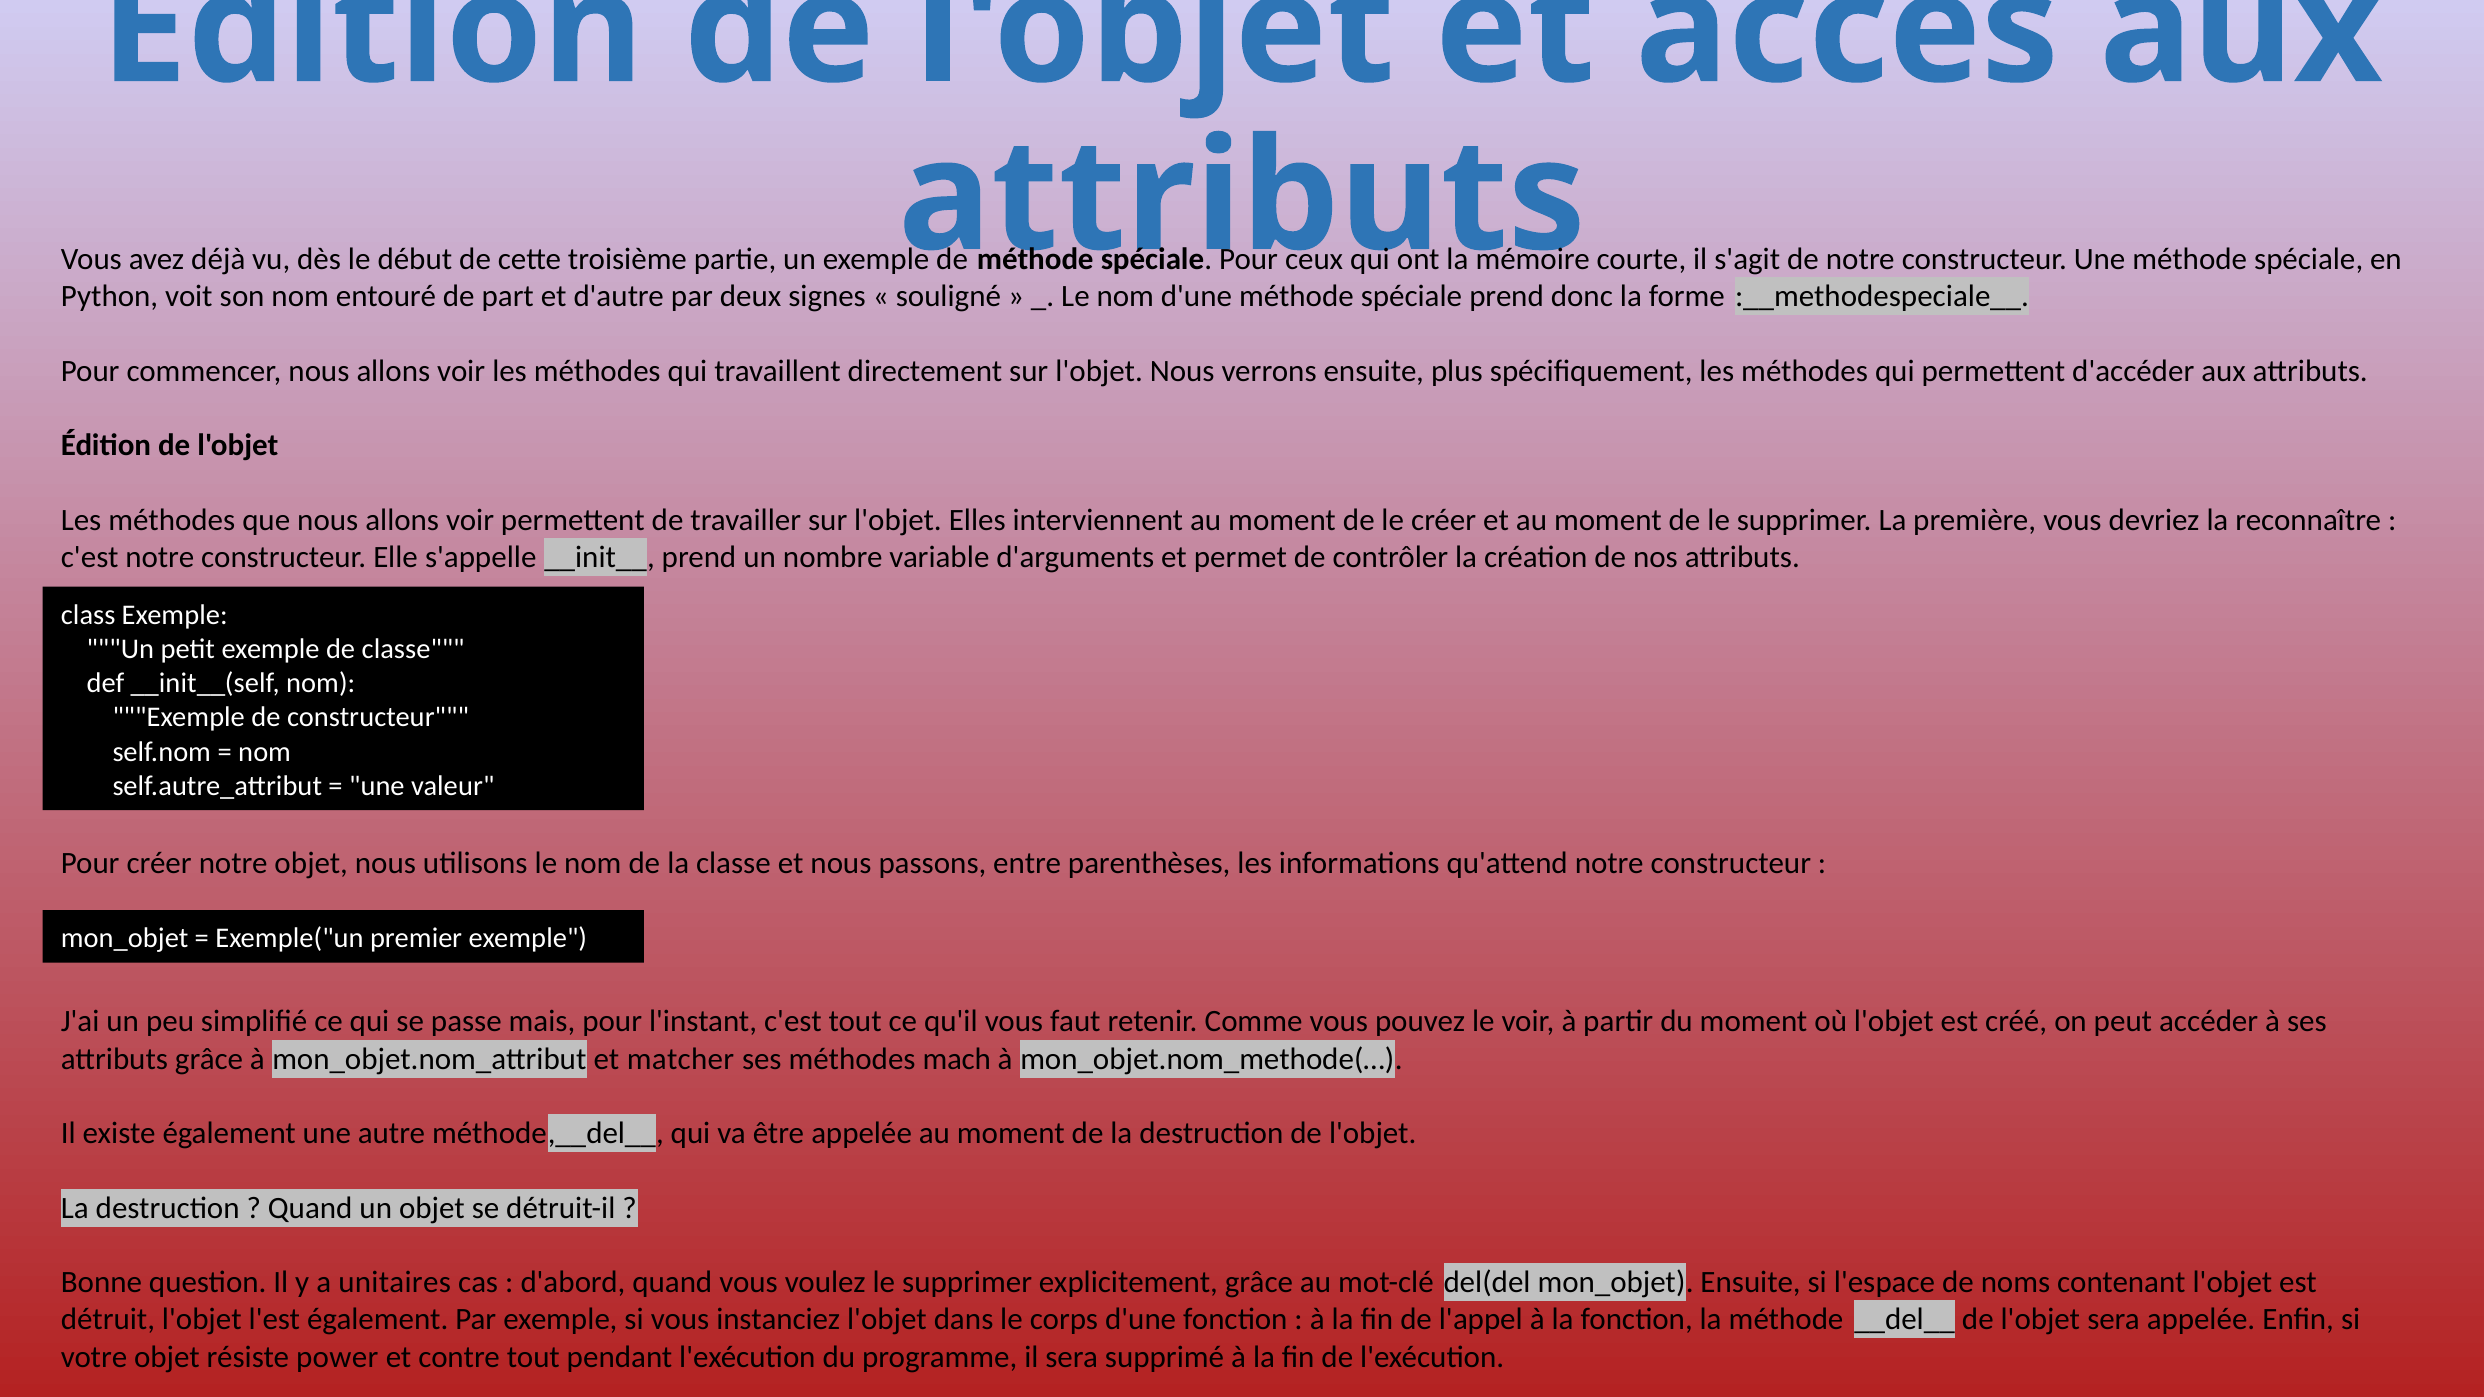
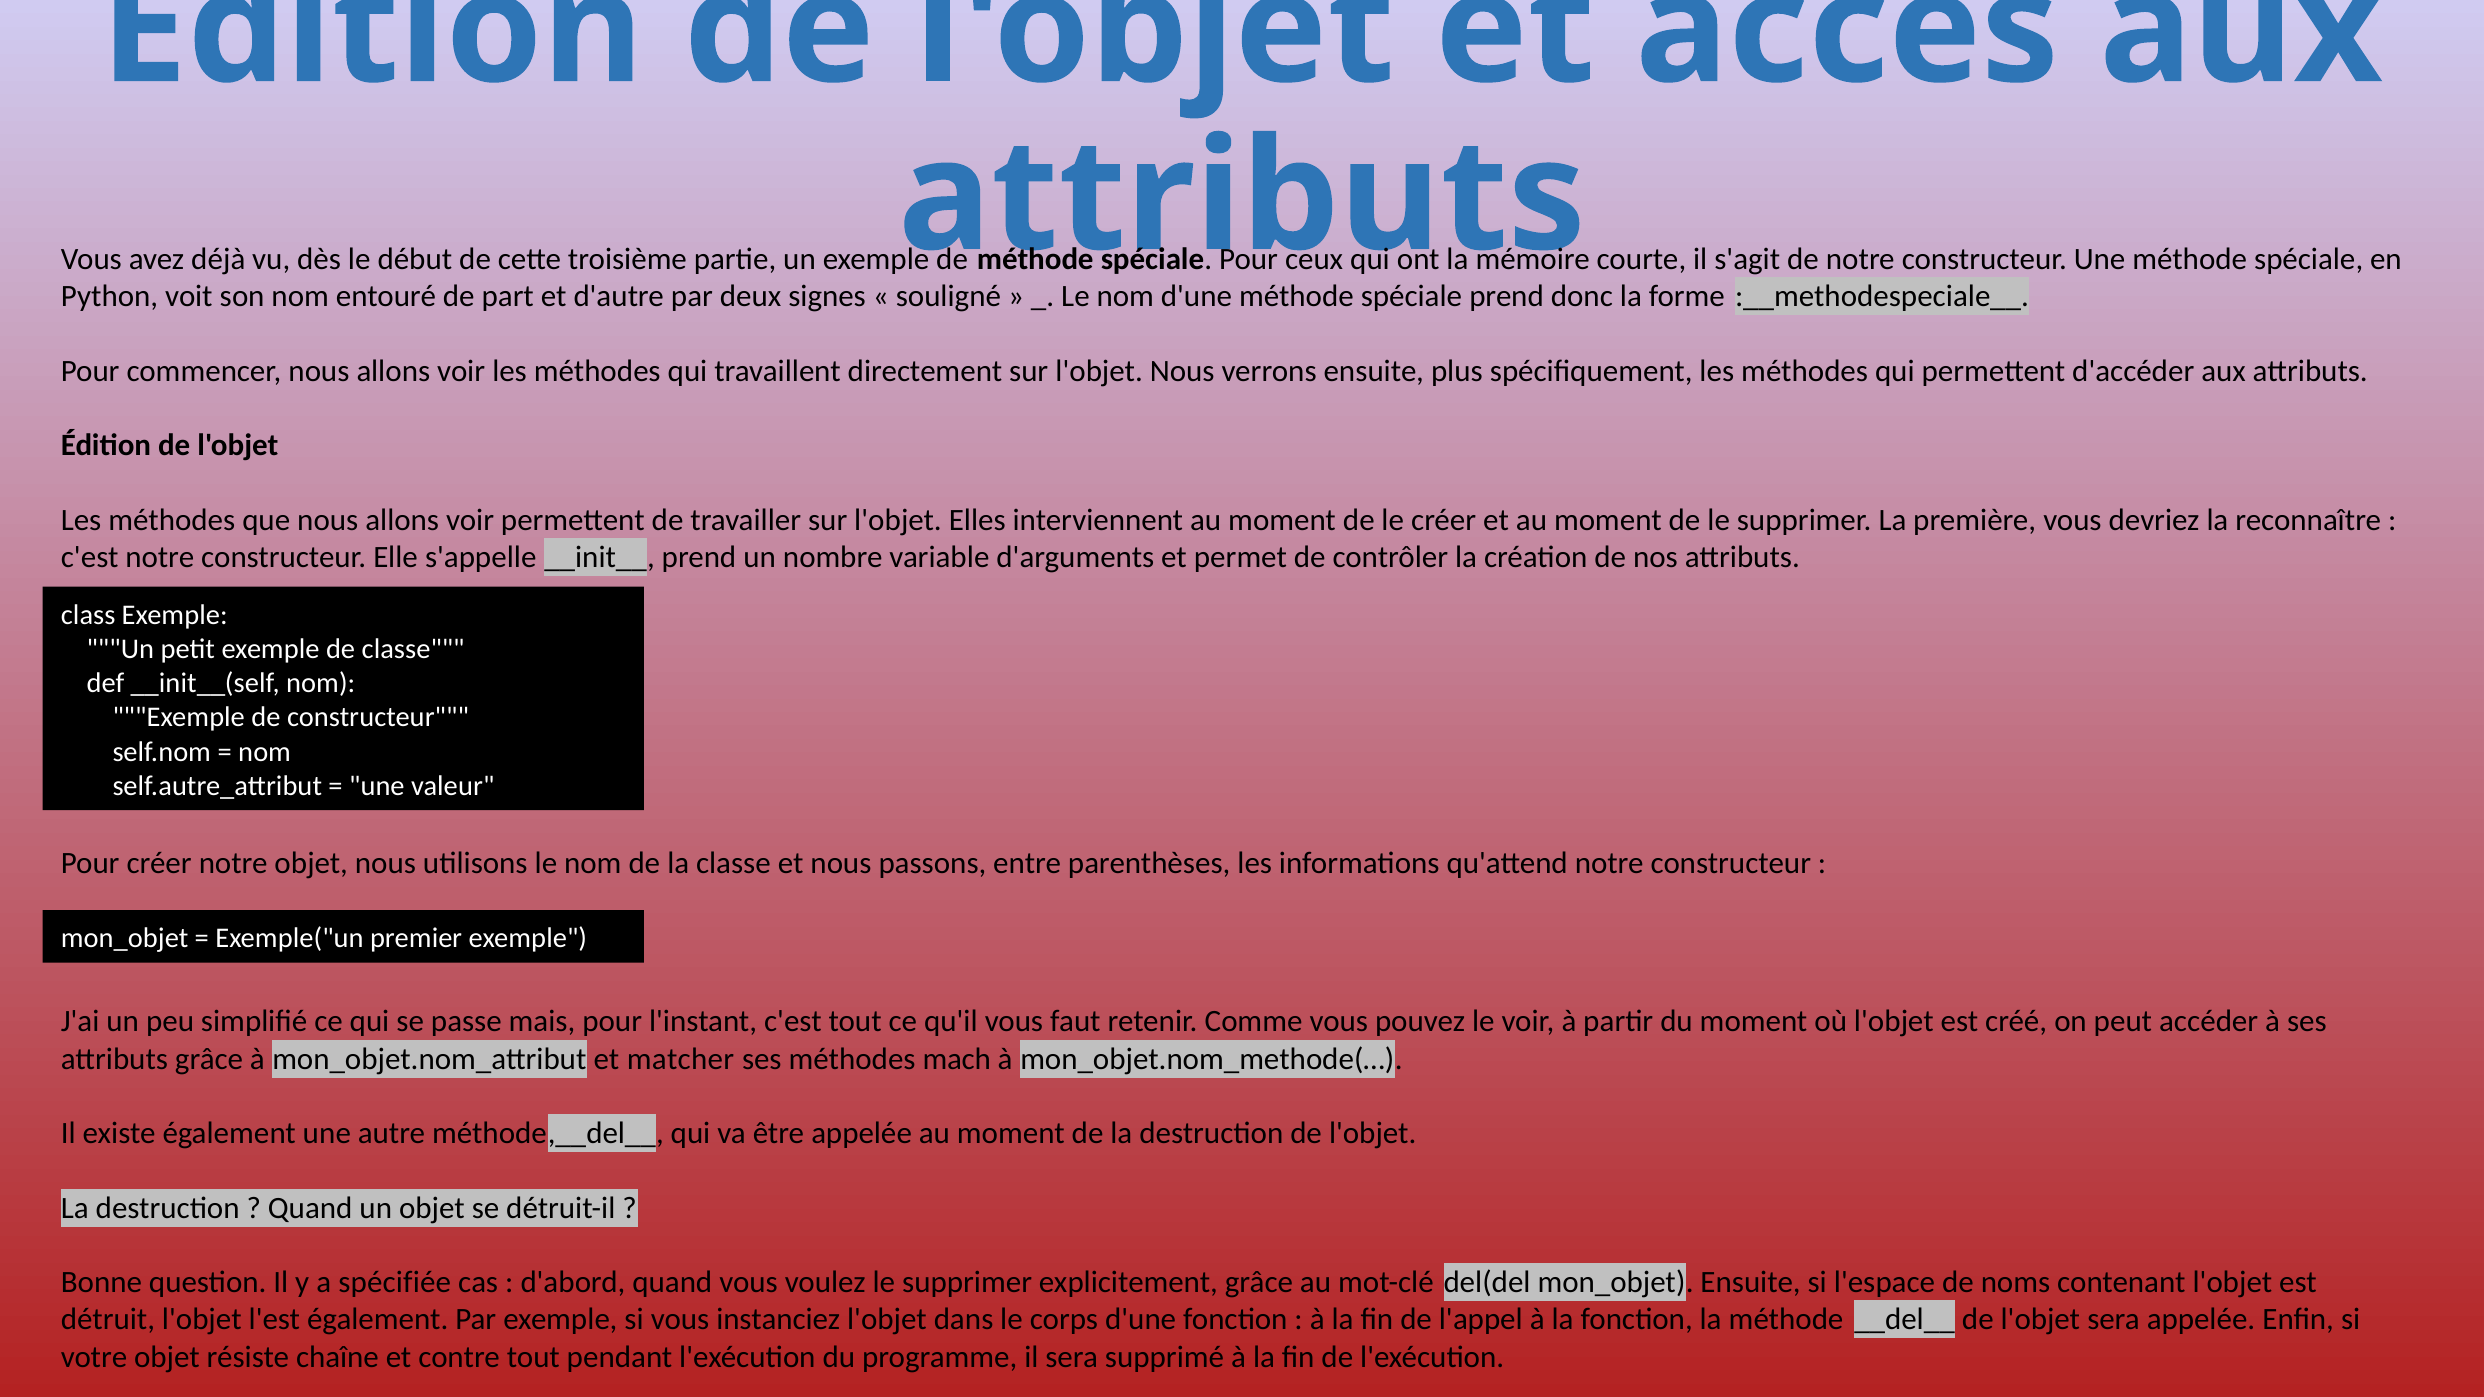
unitaires: unitaires -> spécifiée (395, 1283)
power: power -> chaîne (337, 1357)
